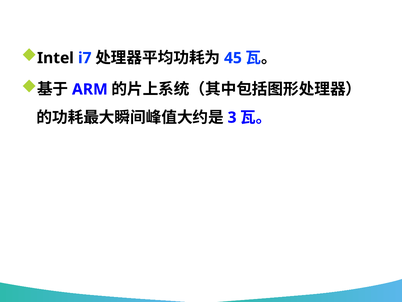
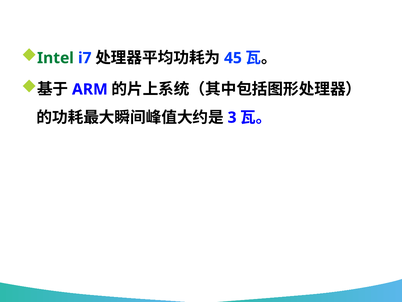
Intel colour: black -> green (55, 58)
